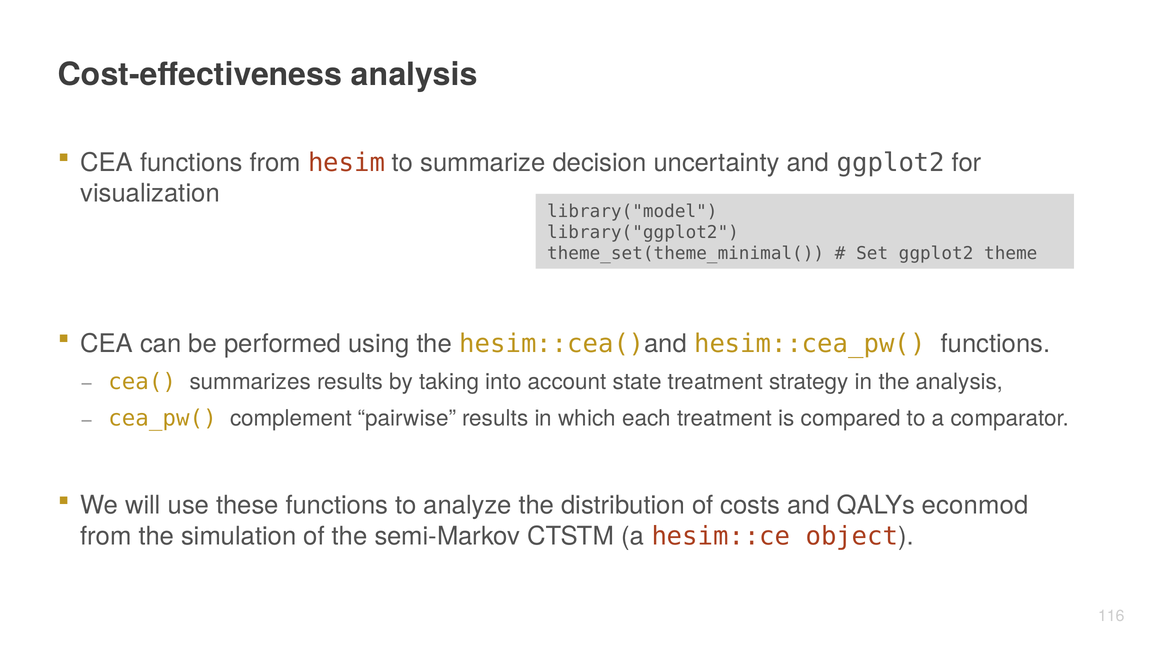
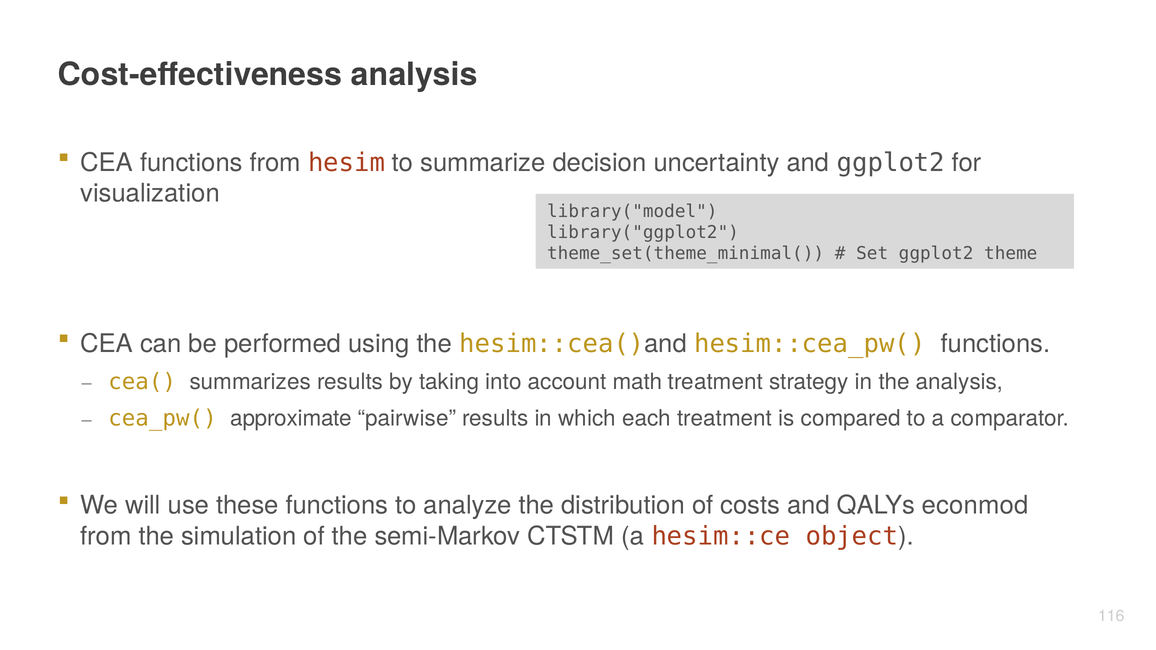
state: state -> math (637, 382)
complement: complement -> approximate (291, 419)
